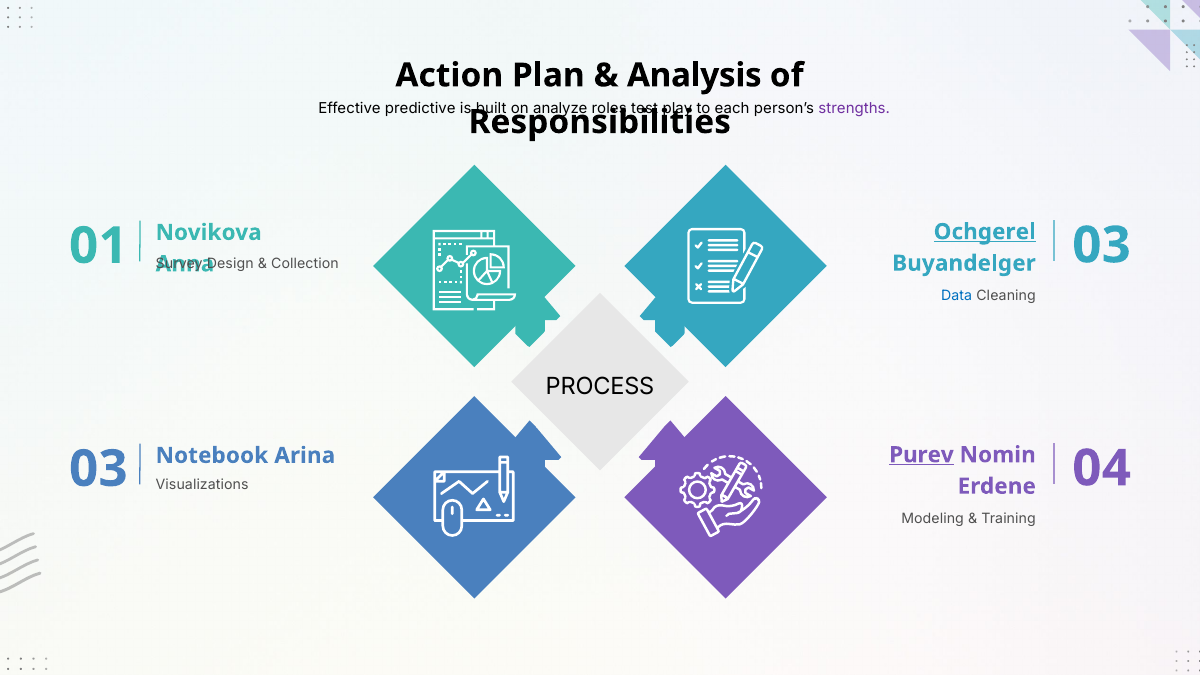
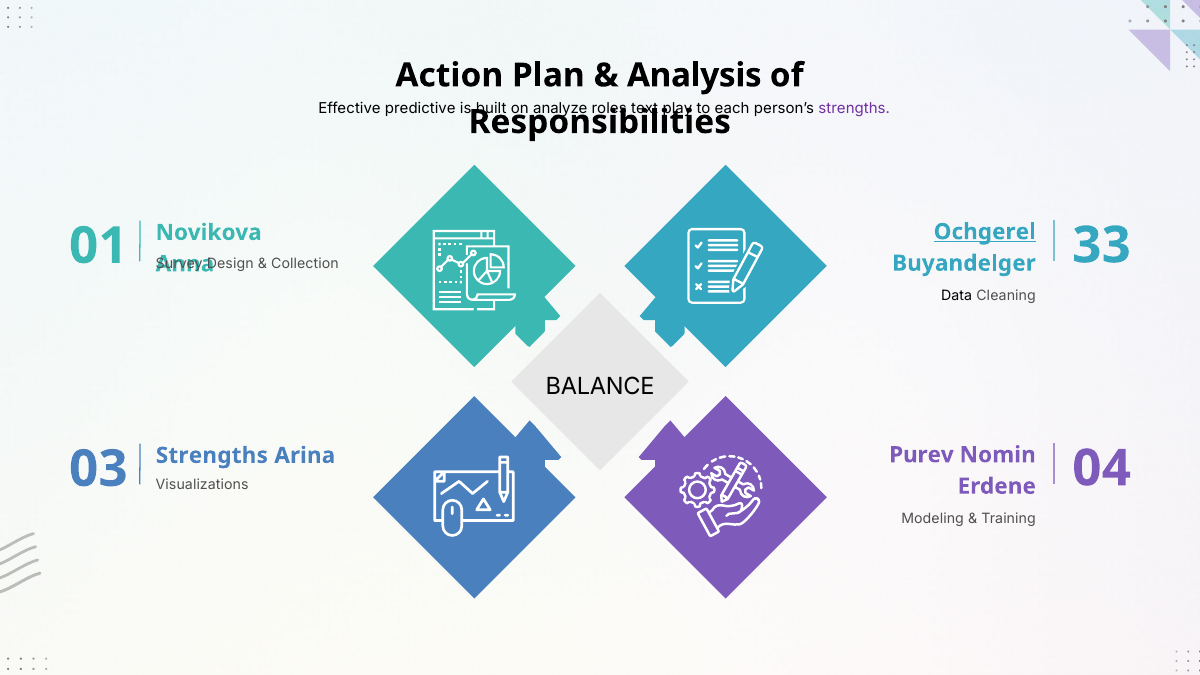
test: test -> text (645, 109)
Buyandelger 03: 03 -> 33 (1102, 245)
Data colour: blue -> black (957, 296)
PROCESS: PROCESS -> BALANCE (600, 387)
Purev underline: present -> none (921, 455)
Notebook: Notebook -> Strengths (212, 455)
